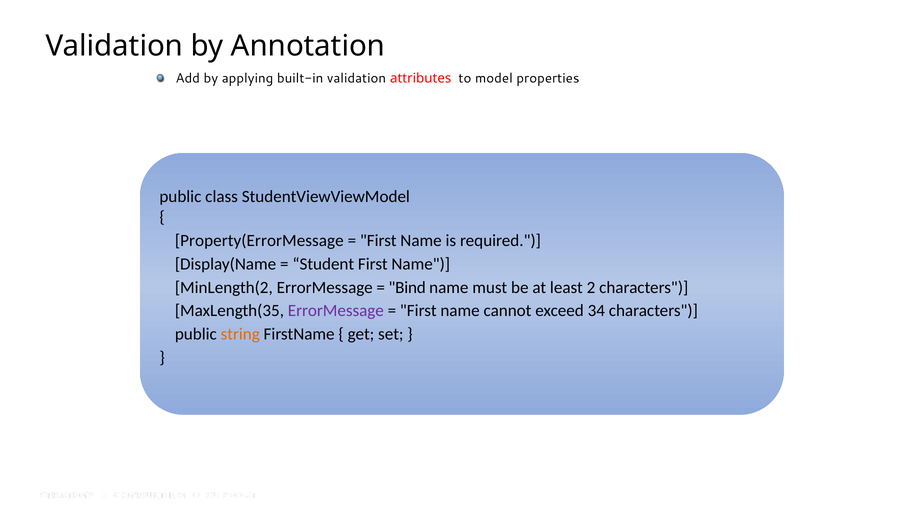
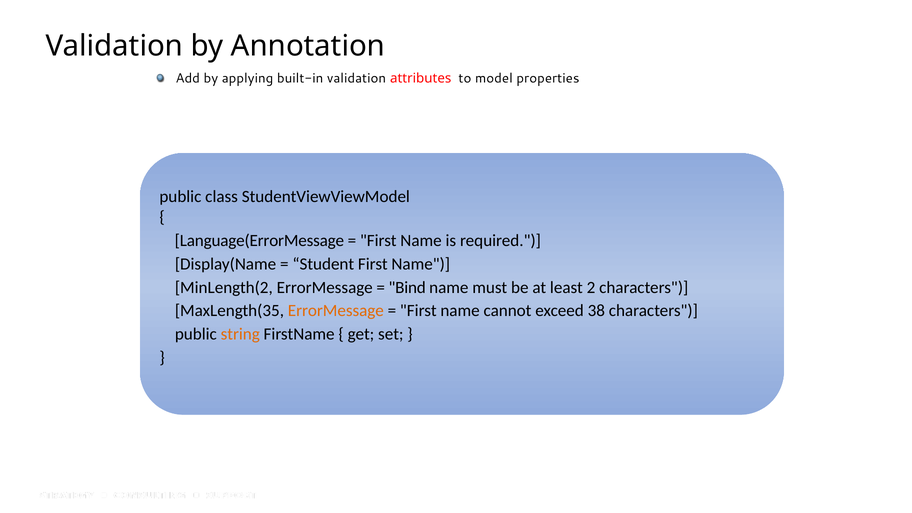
Property(ErrorMessage: Property(ErrorMessage -> Language(ErrorMessage (259, 241)
ErrorMessage colour: purple -> orange (336, 311)
34: 34 -> 38 (596, 311)
